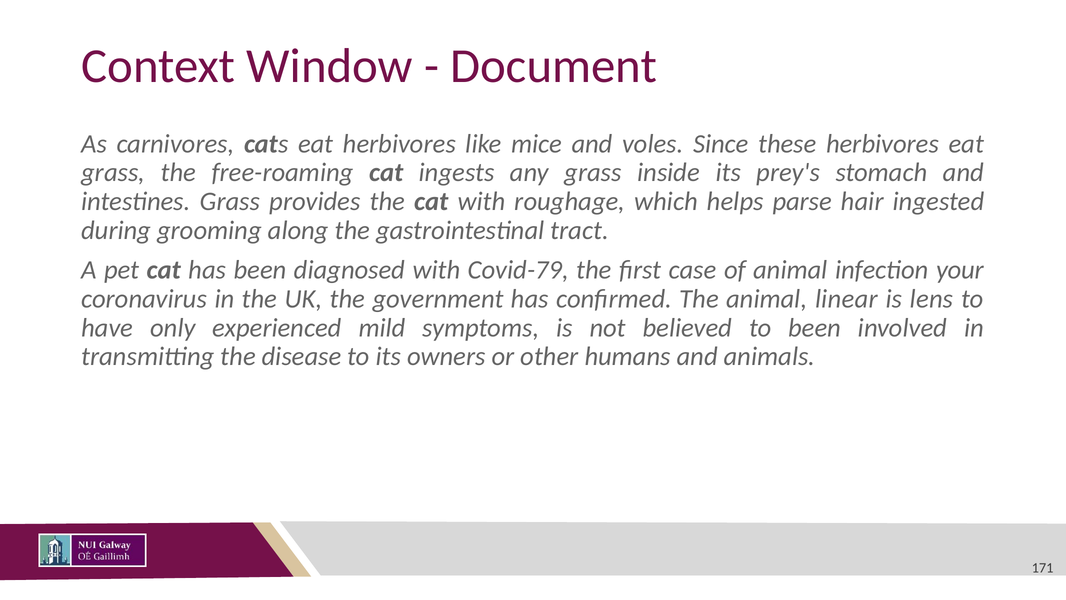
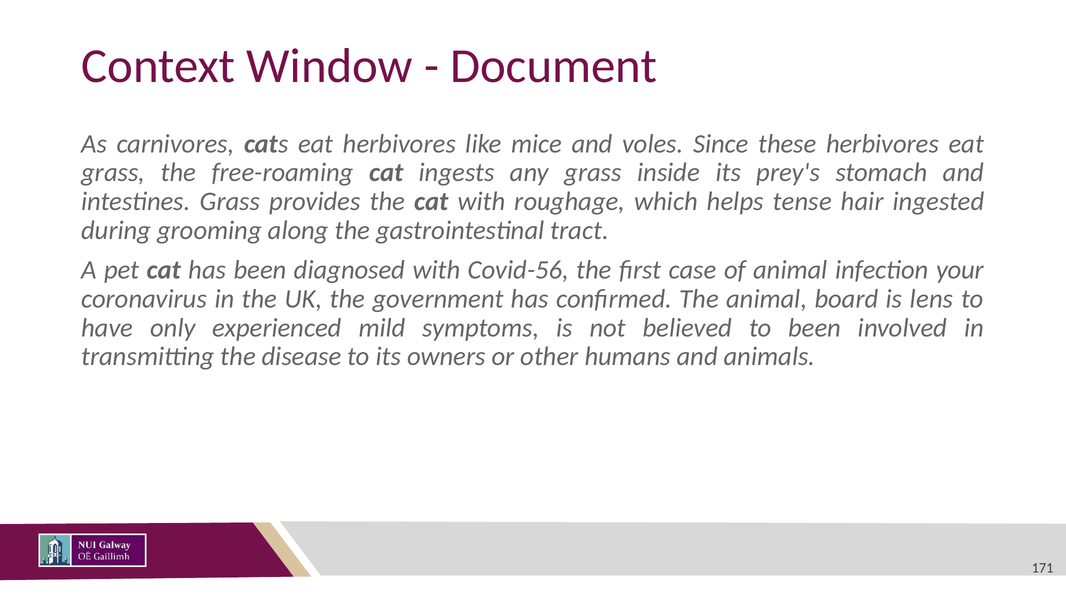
parse: parse -> tense (802, 201)
Covid-79: Covid-79 -> Covid-56 (518, 270)
linear: linear -> board (847, 299)
